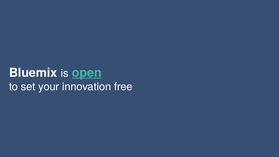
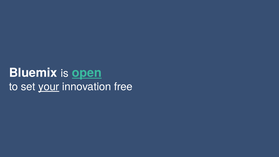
your underline: none -> present (49, 87)
